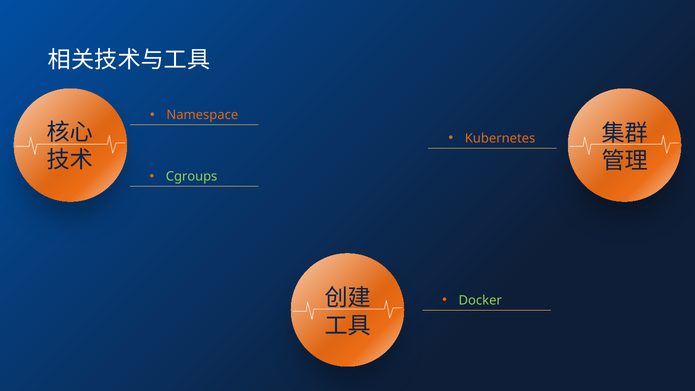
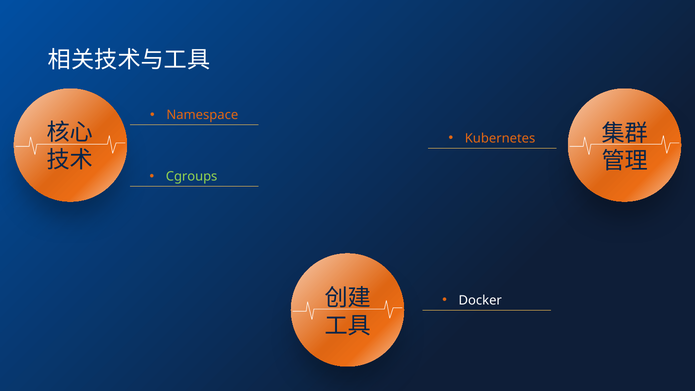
Docker colour: light green -> white (480, 300)
